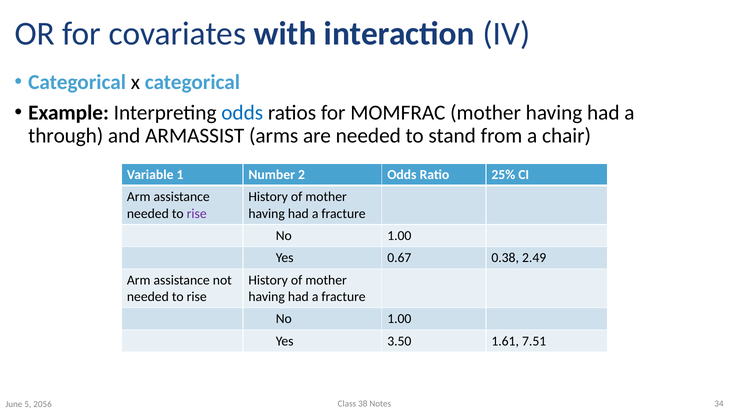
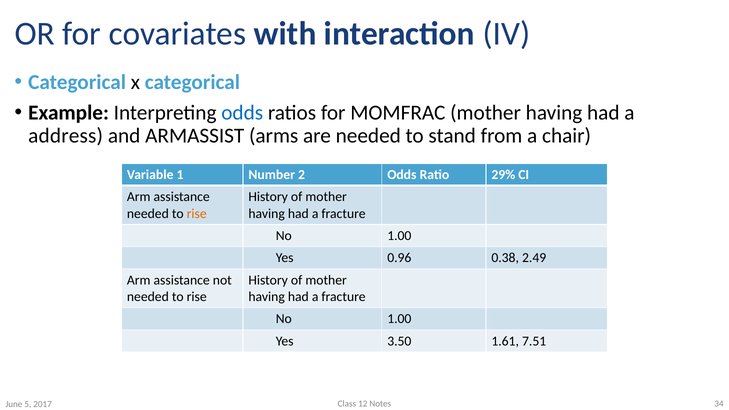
through: through -> address (66, 136)
25%: 25% -> 29% (503, 175)
rise colour: purple -> orange (197, 214)
0.67: 0.67 -> 0.96 (399, 258)
38: 38 -> 12 (363, 404)
2056: 2056 -> 2017 (43, 404)
